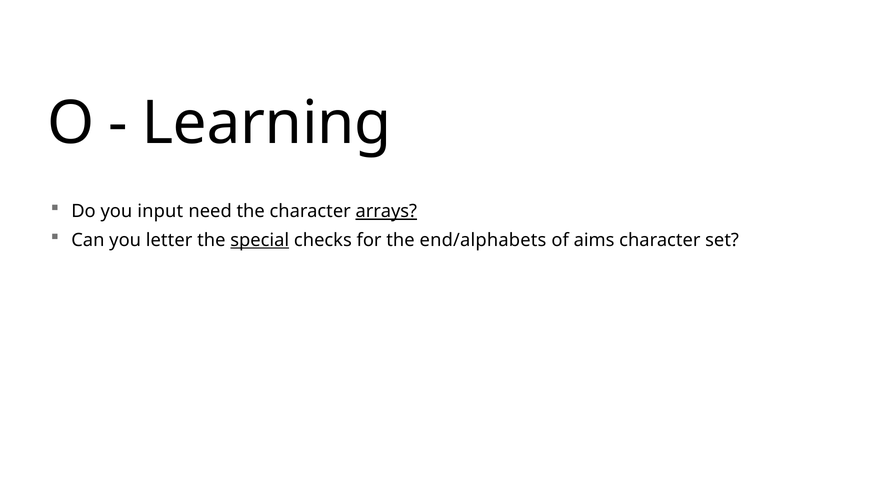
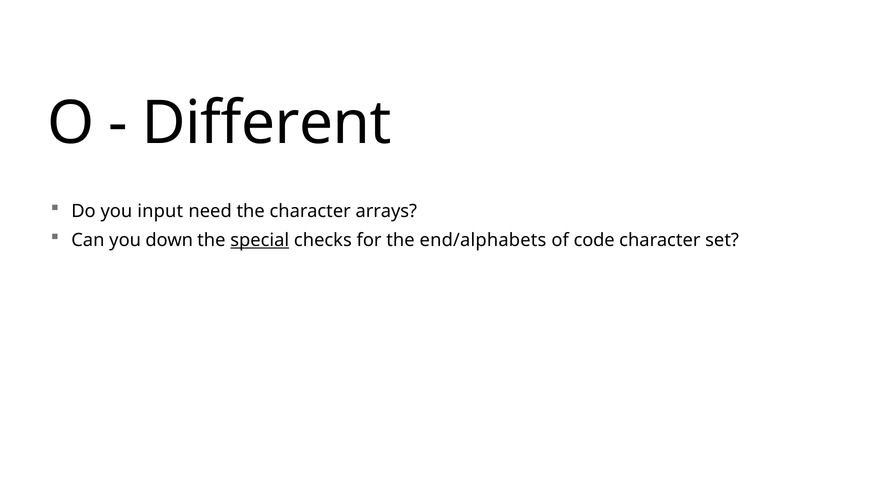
Learning: Learning -> Different (267, 123)
arrays underline: present -> none (386, 211)
letter: letter -> down (169, 240)
aims: aims -> code (594, 240)
